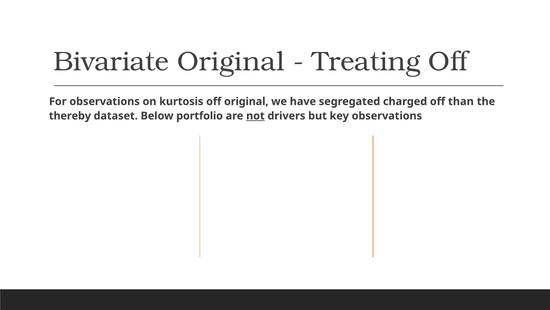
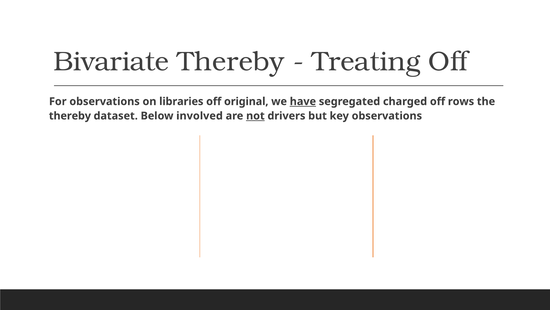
Bivariate Original: Original -> Thereby (231, 62)
kurtosis: kurtosis -> libraries (181, 101)
have underline: none -> present (303, 101)
than: than -> rows (461, 101)
portfolio: portfolio -> involved (200, 116)
